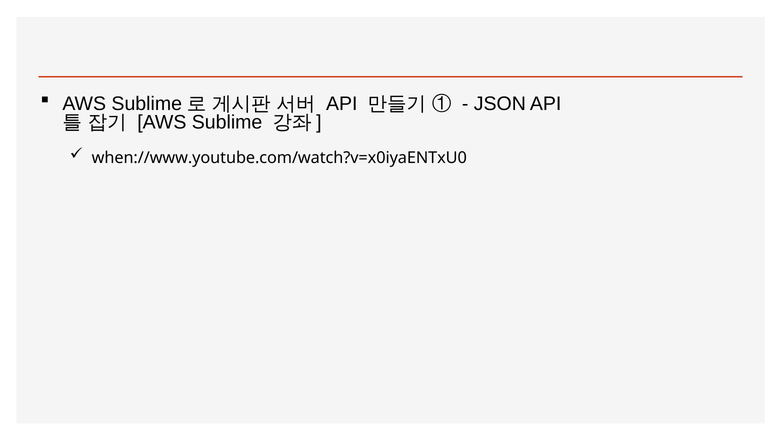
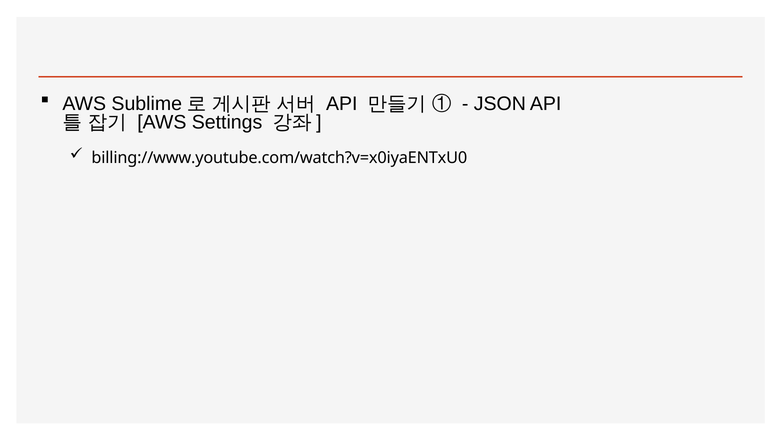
Sublime: Sublime -> Settings (227, 122)
when://www.youtube.com/watch?v=x0iyaENTxU0: when://www.youtube.com/watch?v=x0iyaENTxU0 -> billing://www.youtube.com/watch?v=x0iyaENTxU0 (279, 157)
